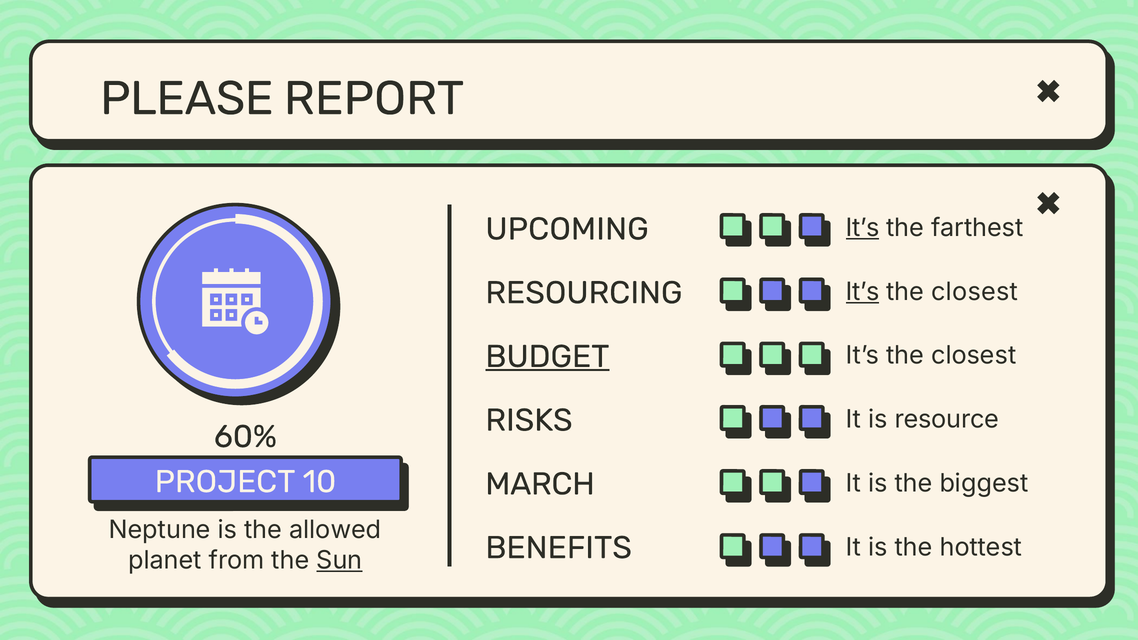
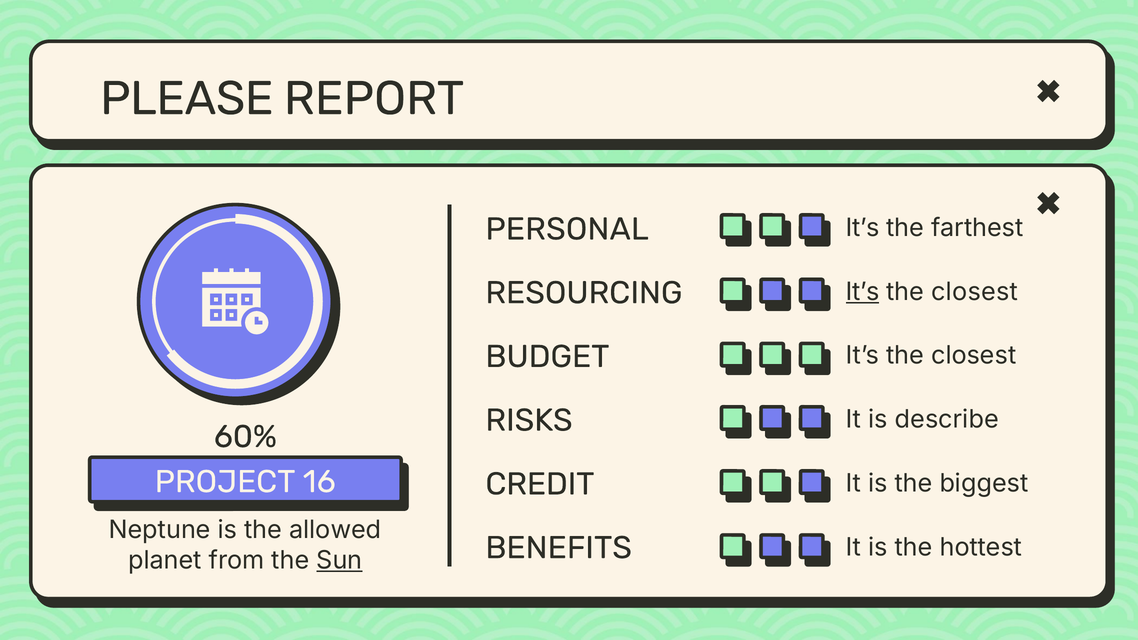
It’s underline: present -> none (863, 228)
UPCOMING: UPCOMING -> PERSONAL (567, 229)
BUDGET underline: present -> none (547, 357)
resource: resource -> describe (947, 420)
10: 10 -> 16 (319, 482)
MARCH: MARCH -> CREDIT (540, 484)
